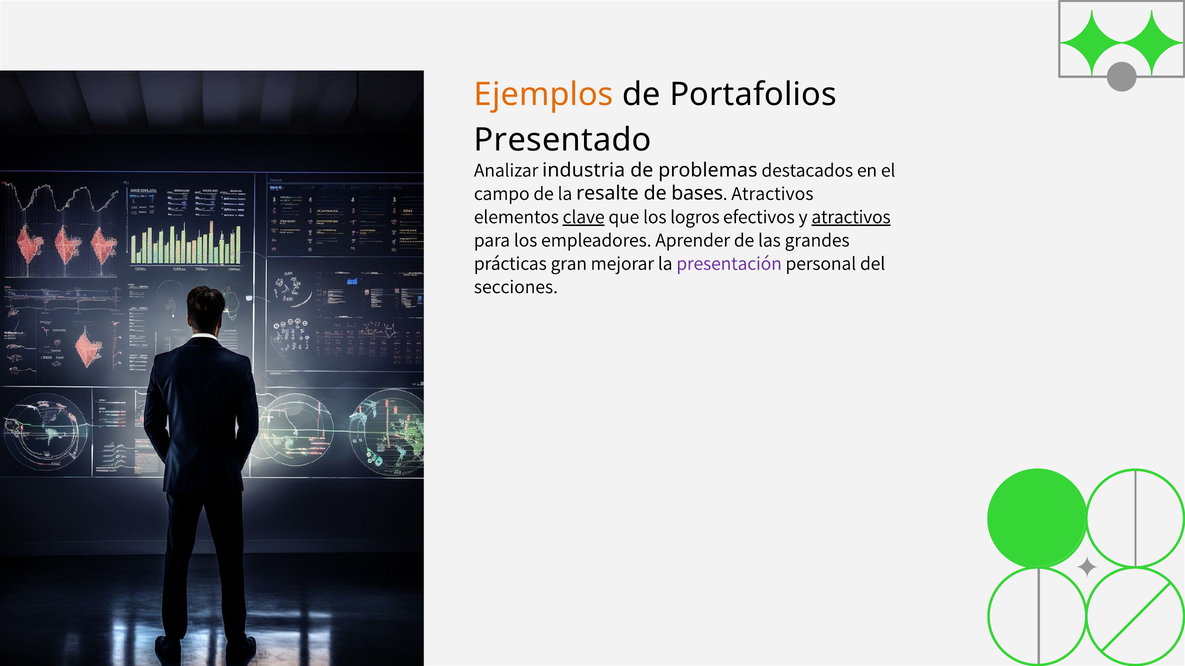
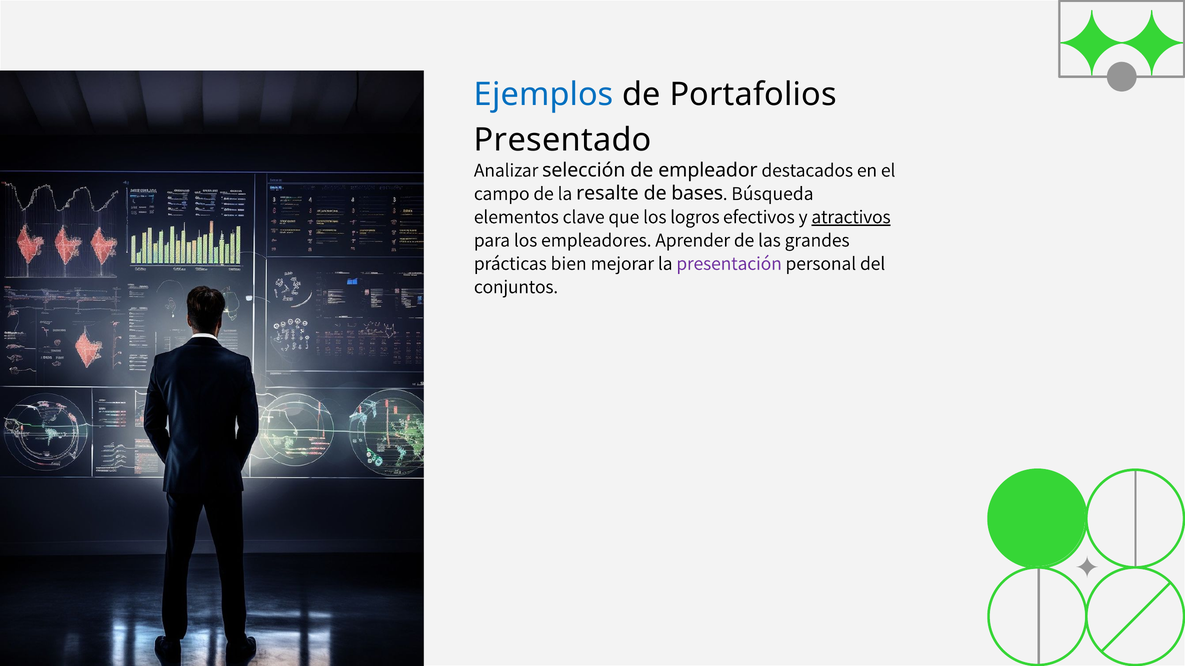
Ejemplos colour: orange -> blue (544, 95)
industria: industria -> selección (584, 170)
problemas: problemas -> empleador (708, 170)
Atractivos: Atractivos -> Búsqueda (772, 194)
clave underline: present -> none (584, 217)
gran: gran -> bien (569, 264)
secciones: secciones -> conjuntos (516, 287)
